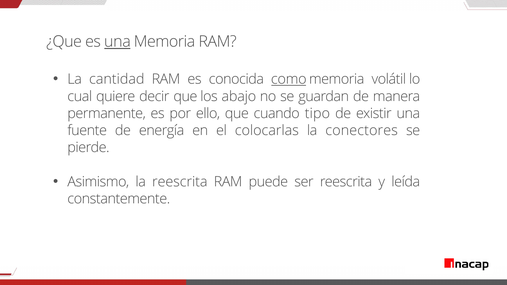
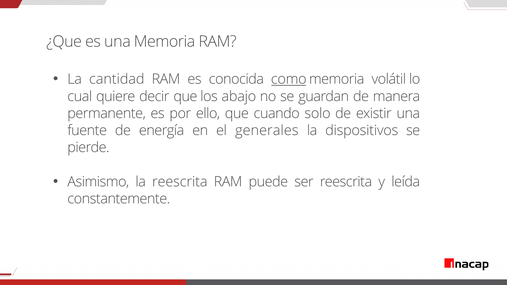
una underline: present -> none (117, 42)
tipo: tipo -> solo (318, 114)
colocarlas: colocarlas -> generales (267, 131)
conectores: conectores -> dispositivos (362, 131)
